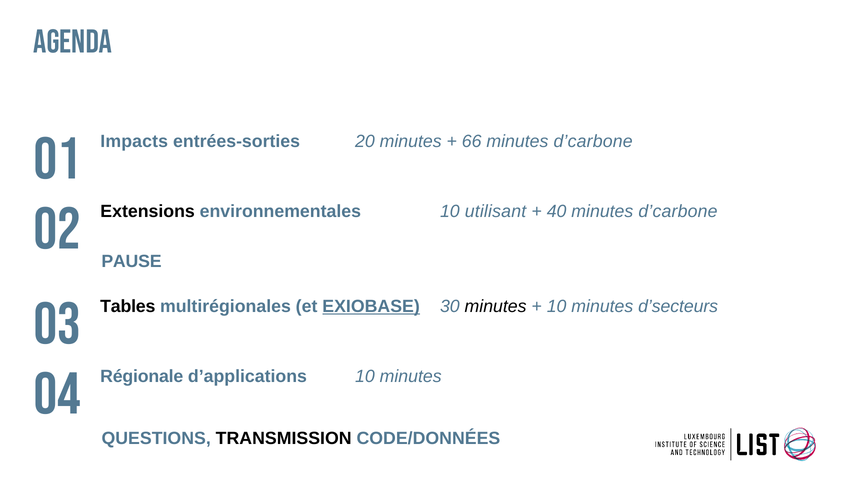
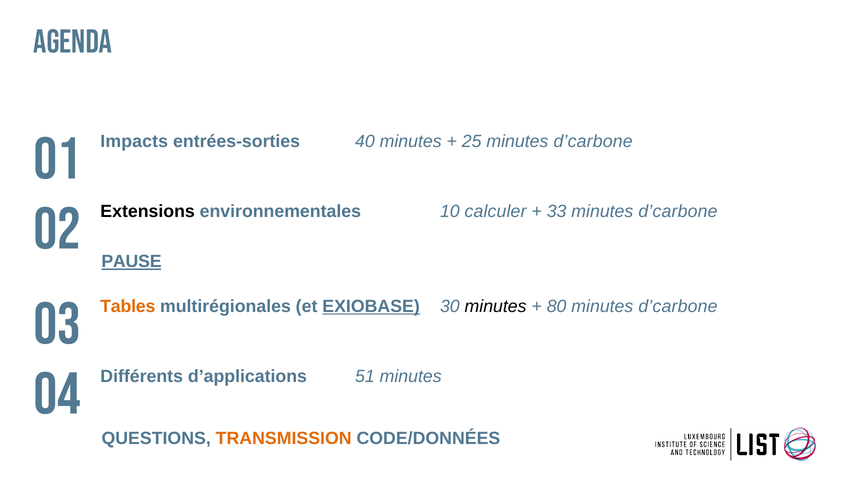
20: 20 -> 40 (365, 142)
66: 66 -> 25 (472, 142)
utilisant: utilisant -> calculer (496, 212)
40: 40 -> 33 (557, 212)
PAUSE underline: none -> present (131, 262)
Tables colour: black -> orange (128, 307)
10: 10 -> 80 (557, 307)
d’secteurs: d’secteurs -> d’carbone (678, 307)
Régionale: Régionale -> Différents (142, 377)
d’applications 10: 10 -> 51 (365, 377)
TRANSMISSION colour: black -> orange (284, 439)
